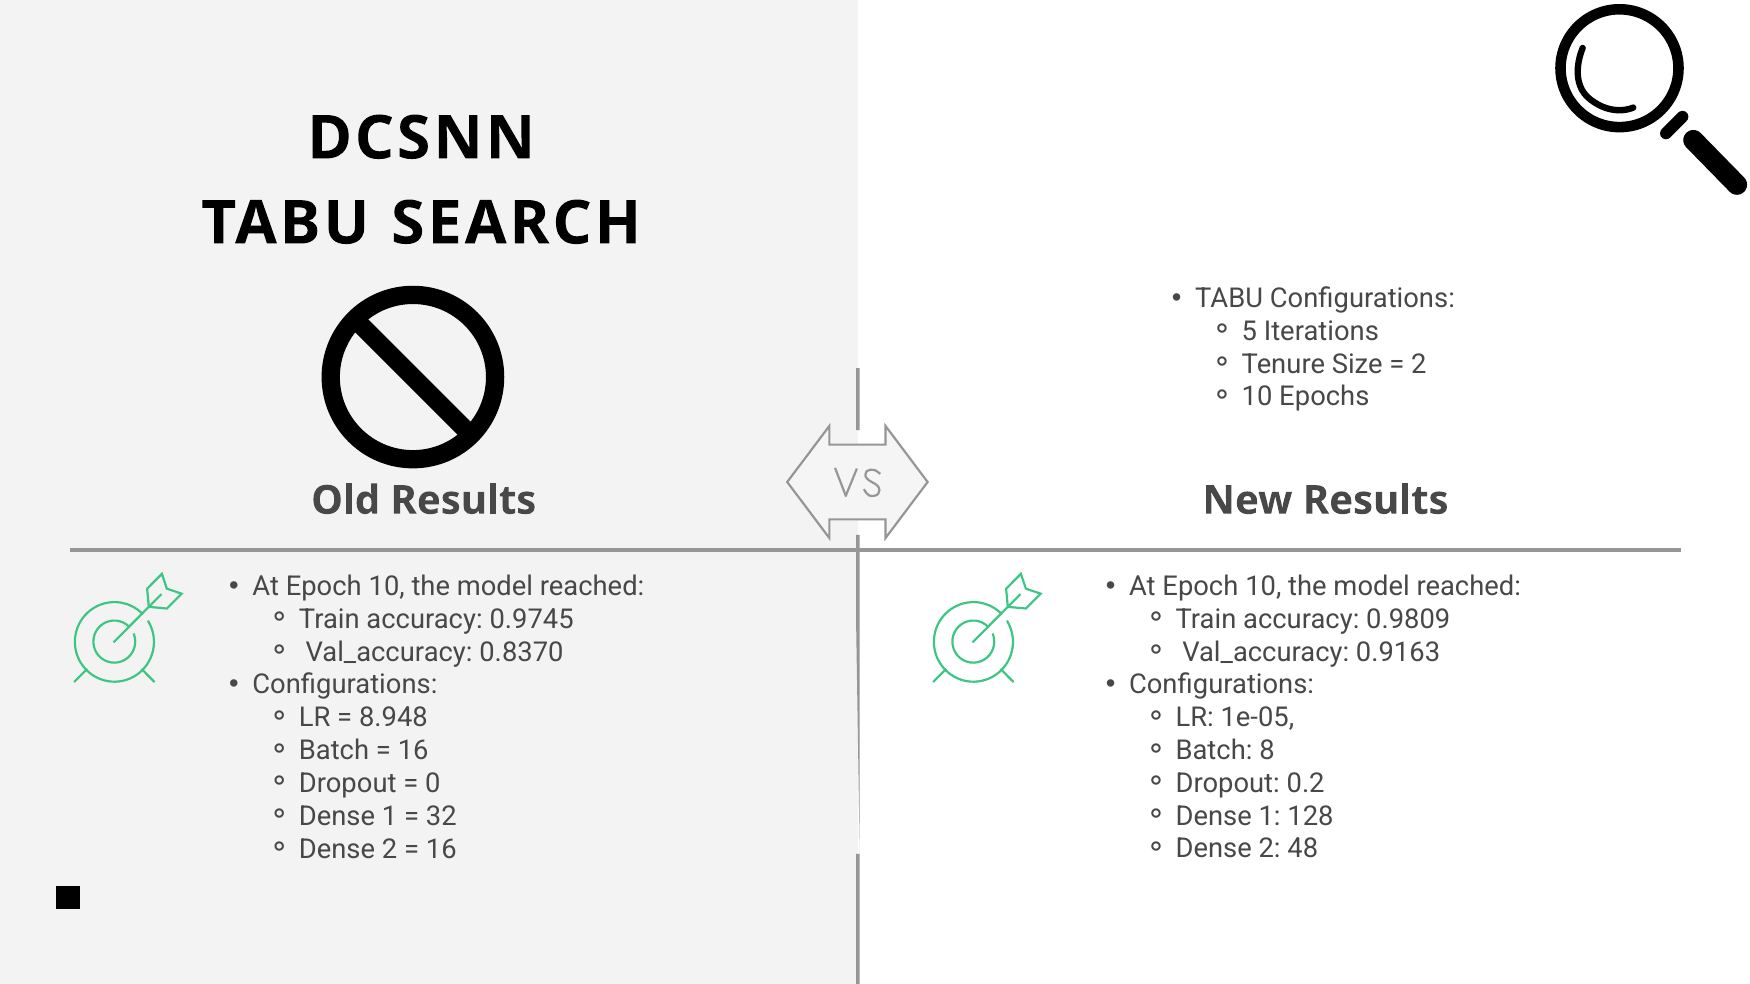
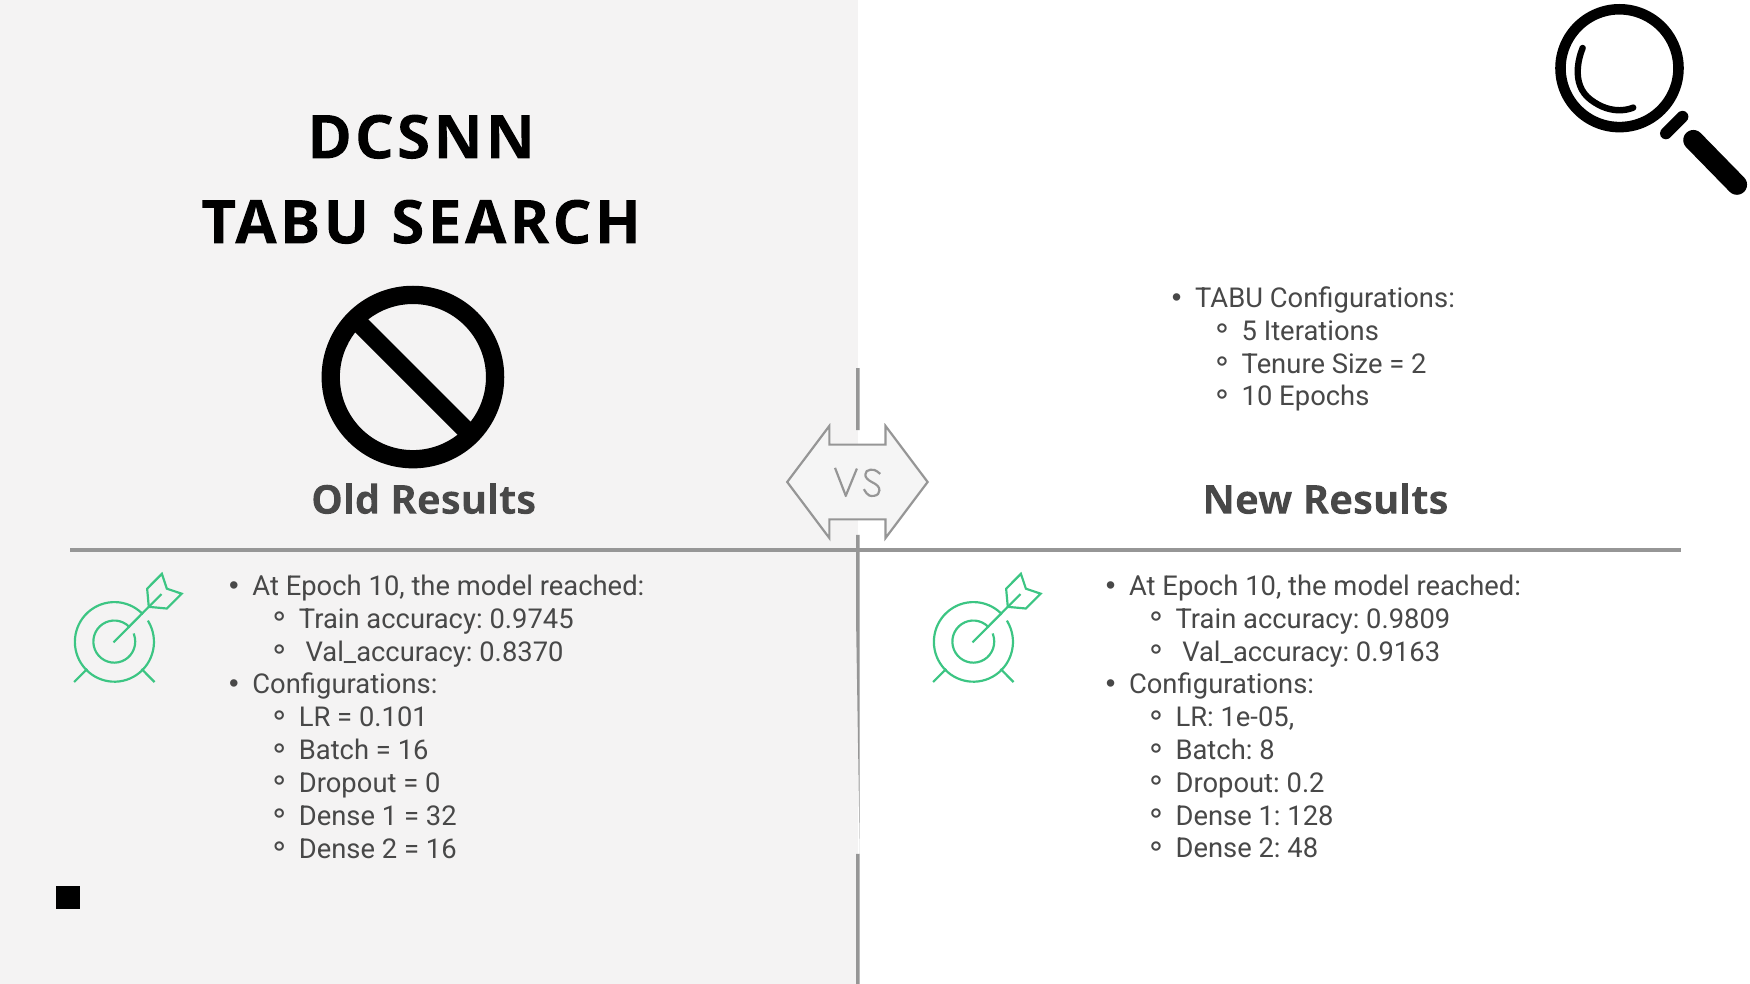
8.948: 8.948 -> 0.101 (393, 718)
